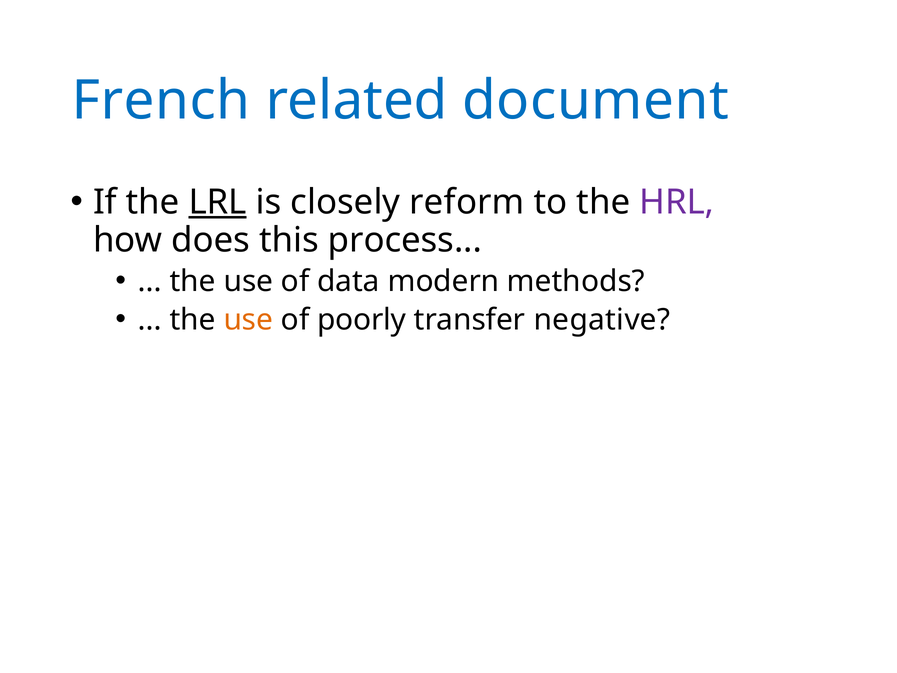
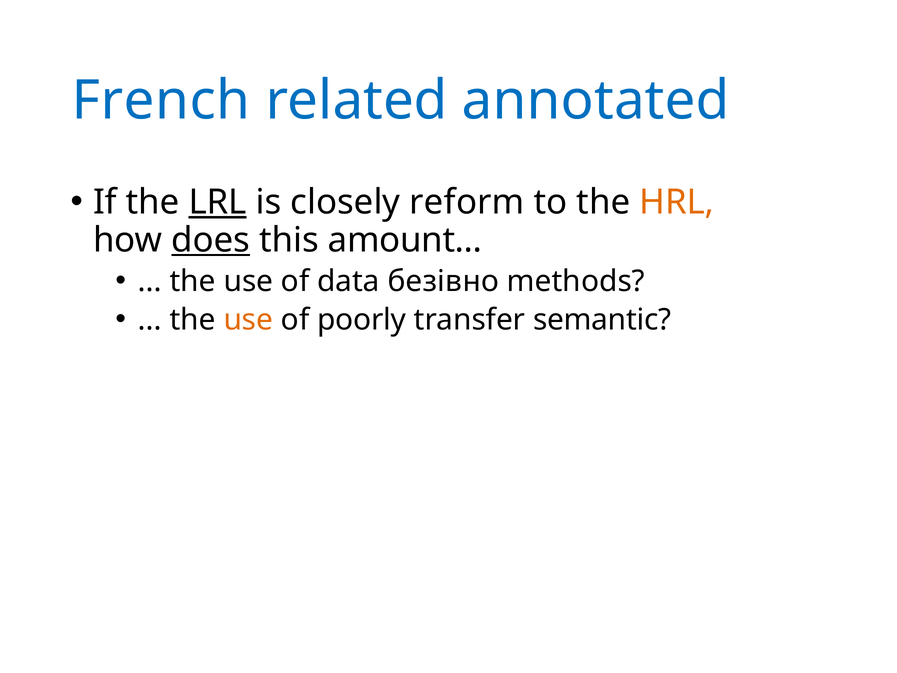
document: document -> annotated (596, 100)
HRL colour: purple -> orange (677, 202)
does underline: none -> present (211, 240)
process: process -> amount (405, 240)
modern: modern -> безівно (443, 281)
negative: negative -> semantic (602, 320)
